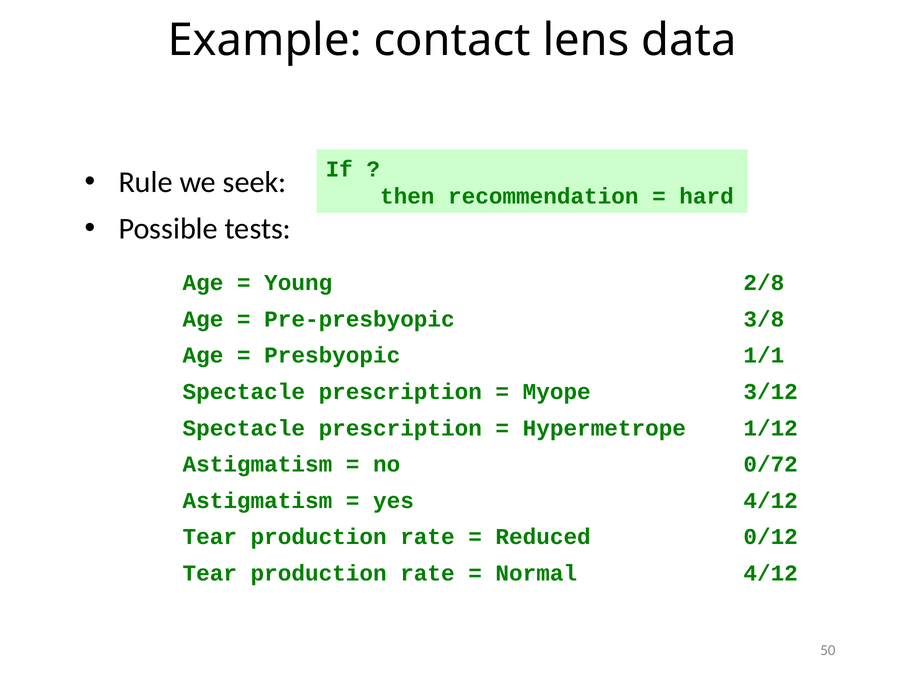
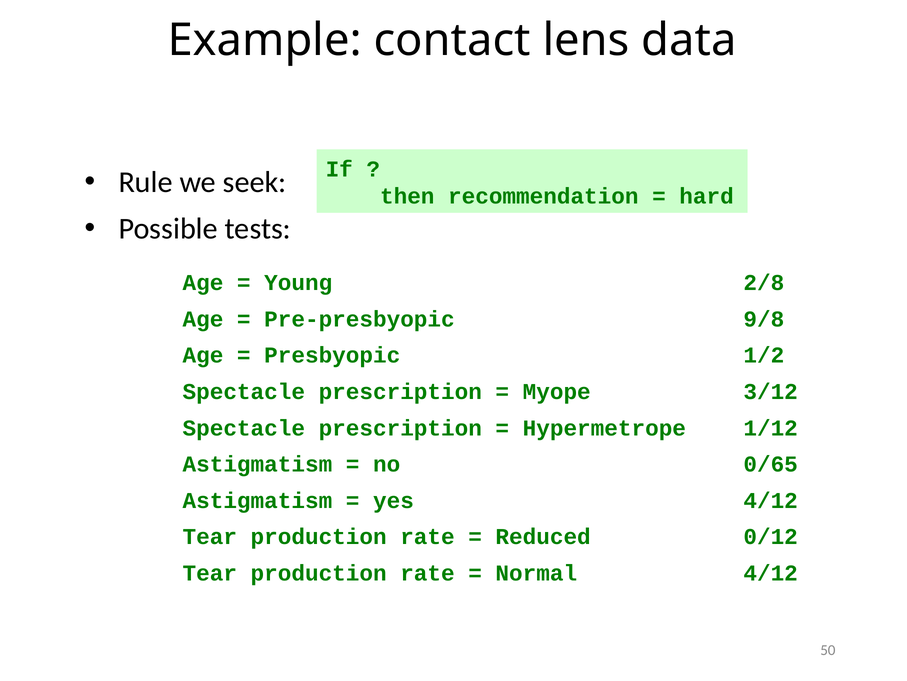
3/8: 3/8 -> 9/8 (764, 319)
1/1: 1/1 -> 1/2 (764, 355)
0/72: 0/72 -> 0/65 (771, 464)
